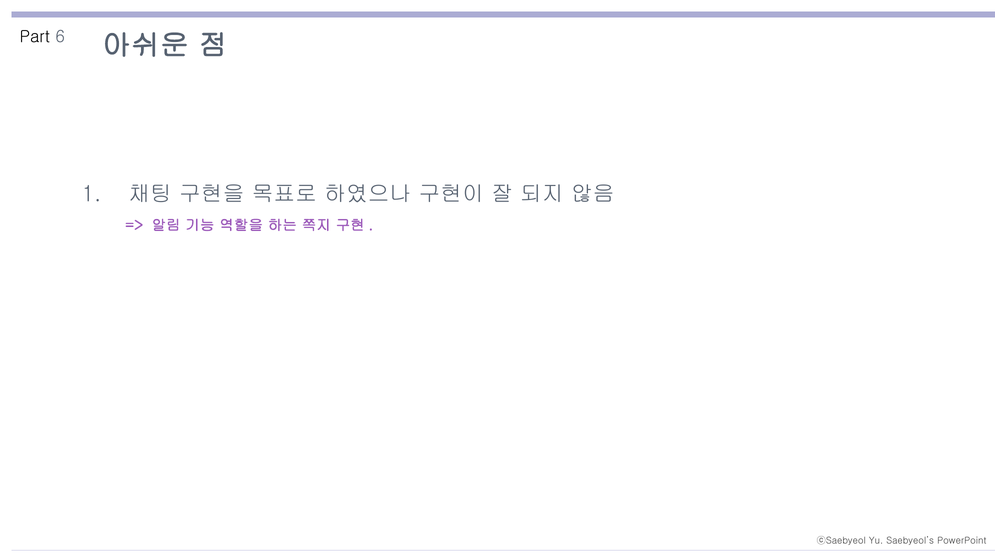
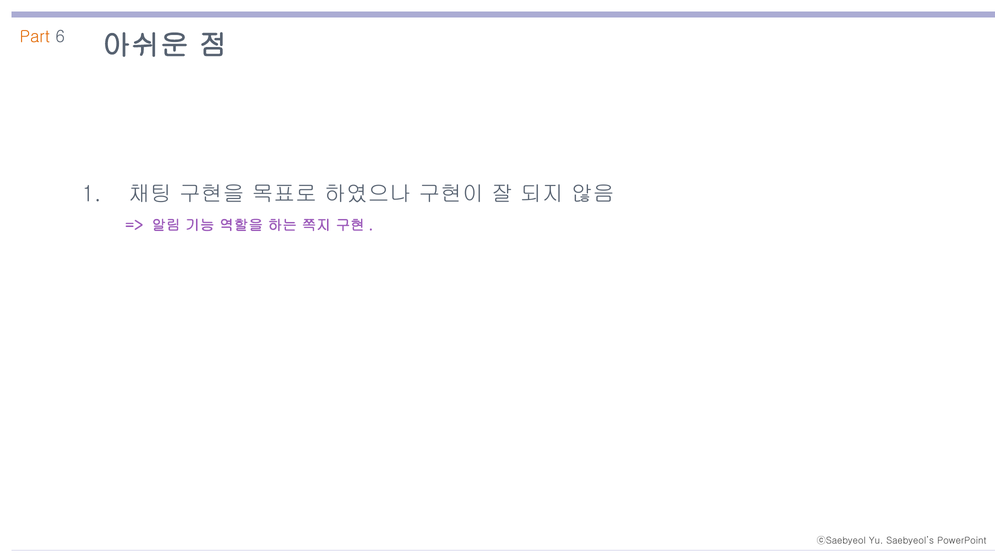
Part colour: black -> orange (35, 37)
